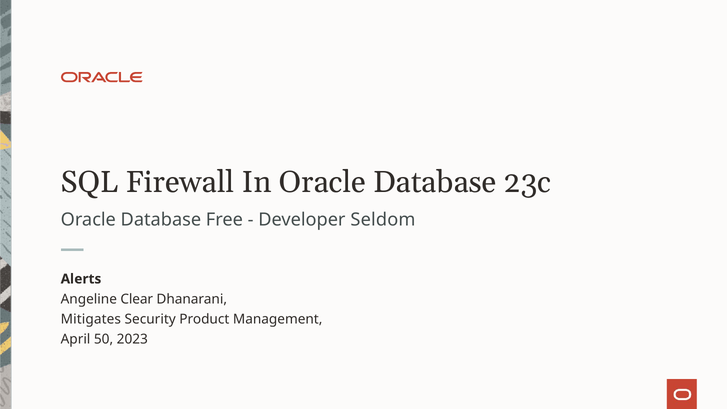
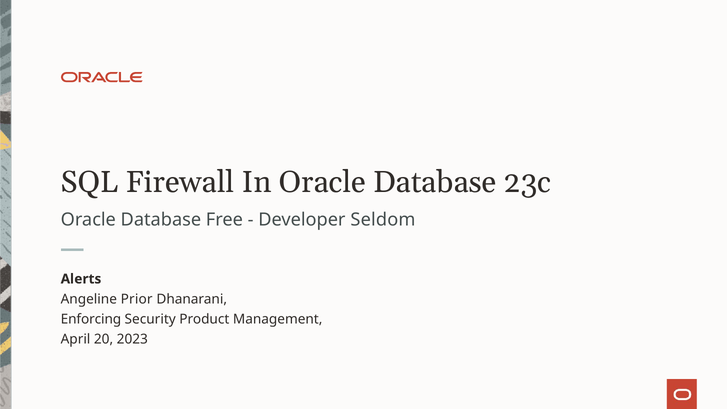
Clear: Clear -> Prior (137, 299)
Mitigates: Mitigates -> Enforcing (91, 319)
50: 50 -> 20 (104, 339)
